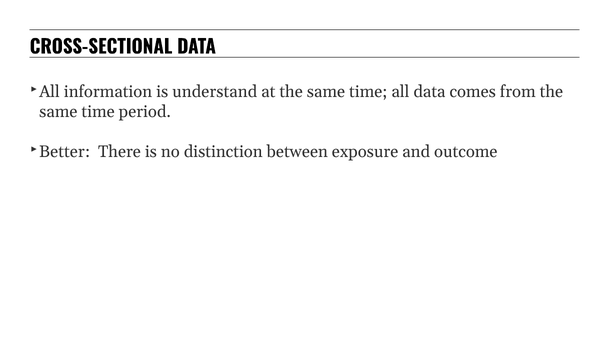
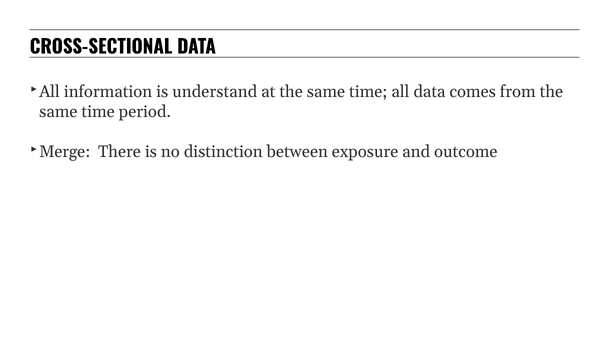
Better: Better -> Merge (65, 152)
